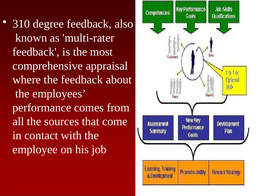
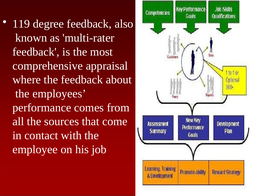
310: 310 -> 119 (21, 24)
